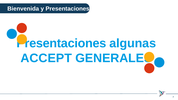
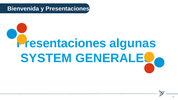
ACCEPT: ACCEPT -> SYSTEM (46, 58)
